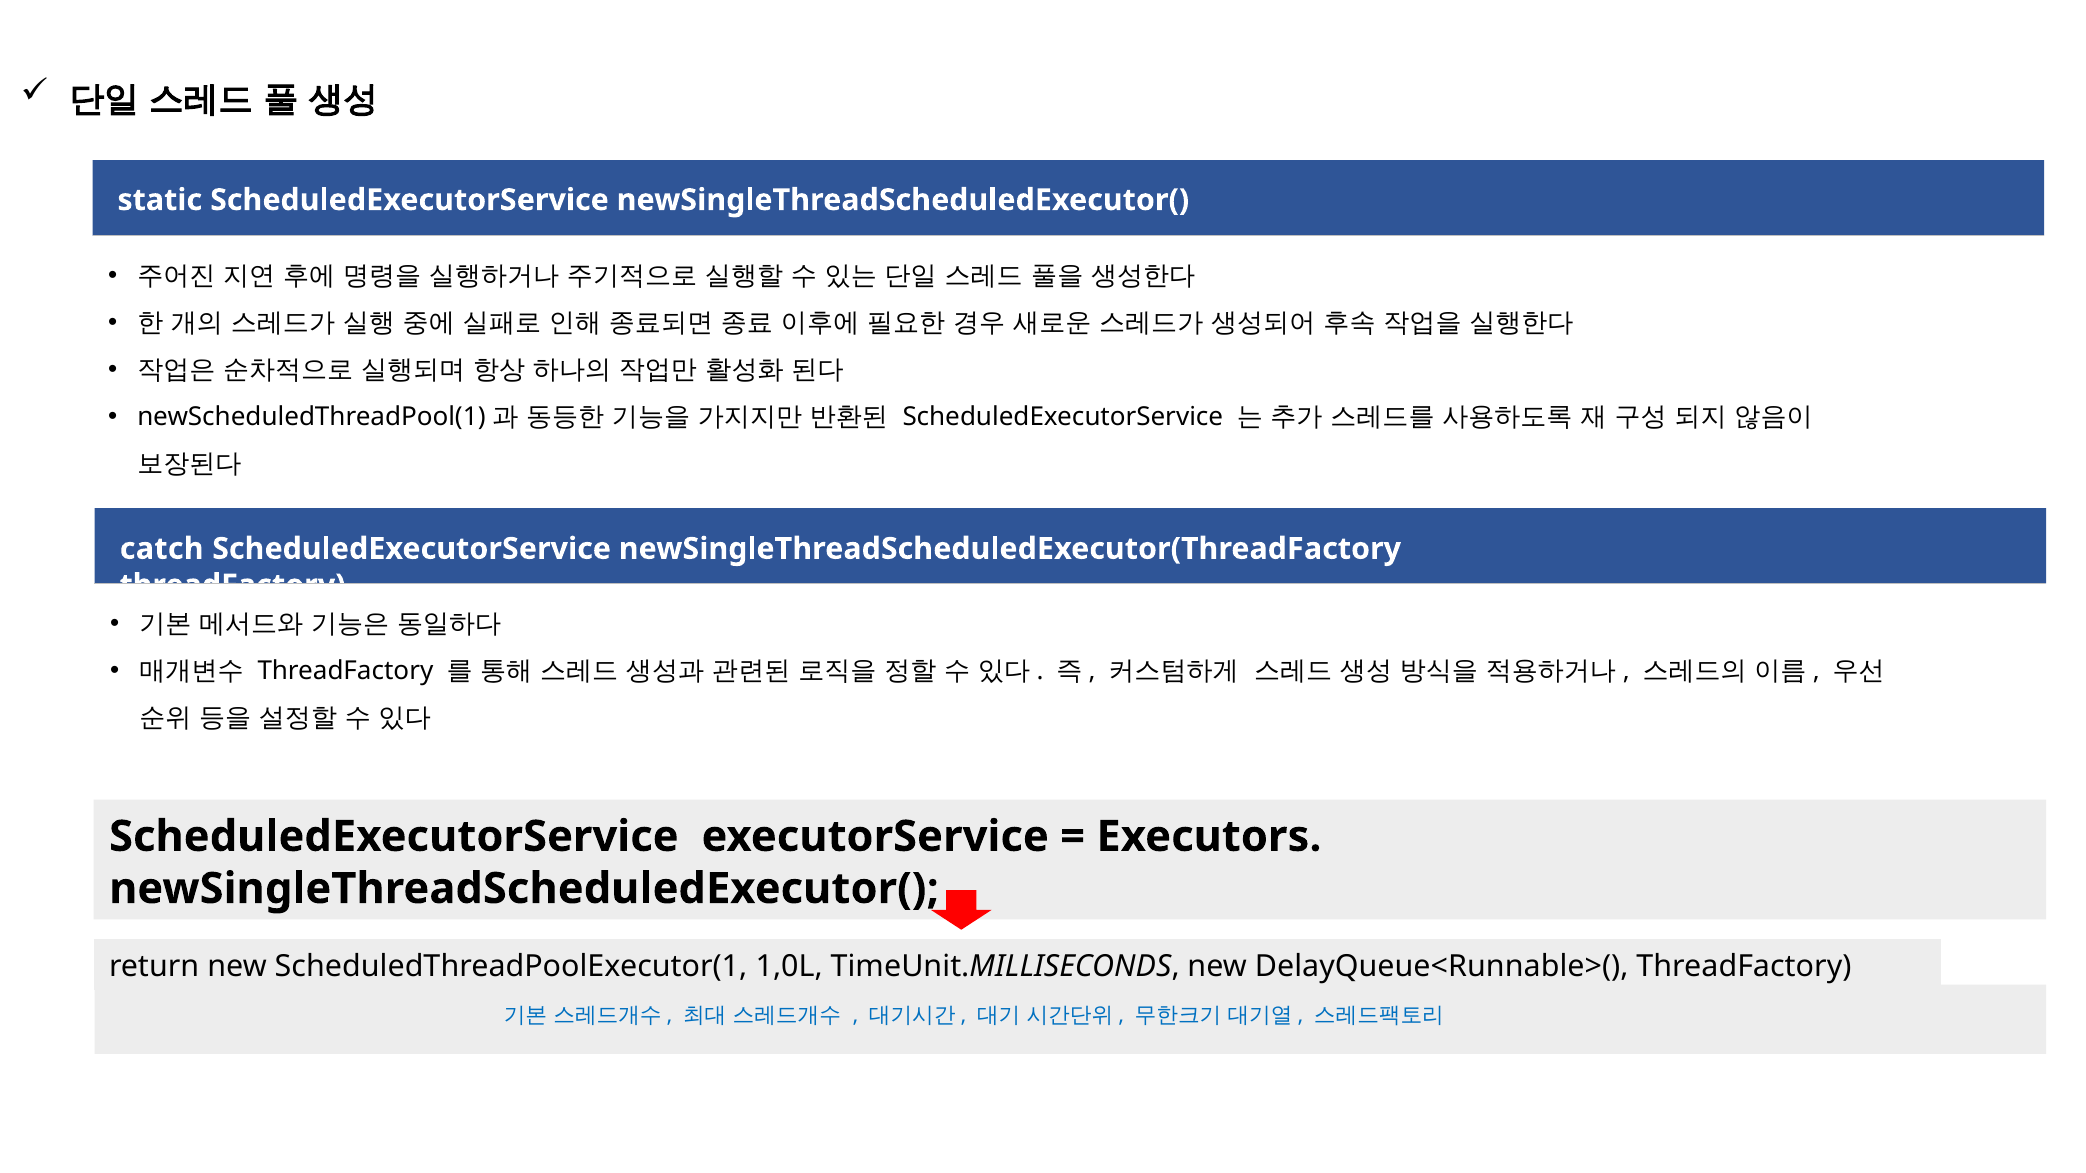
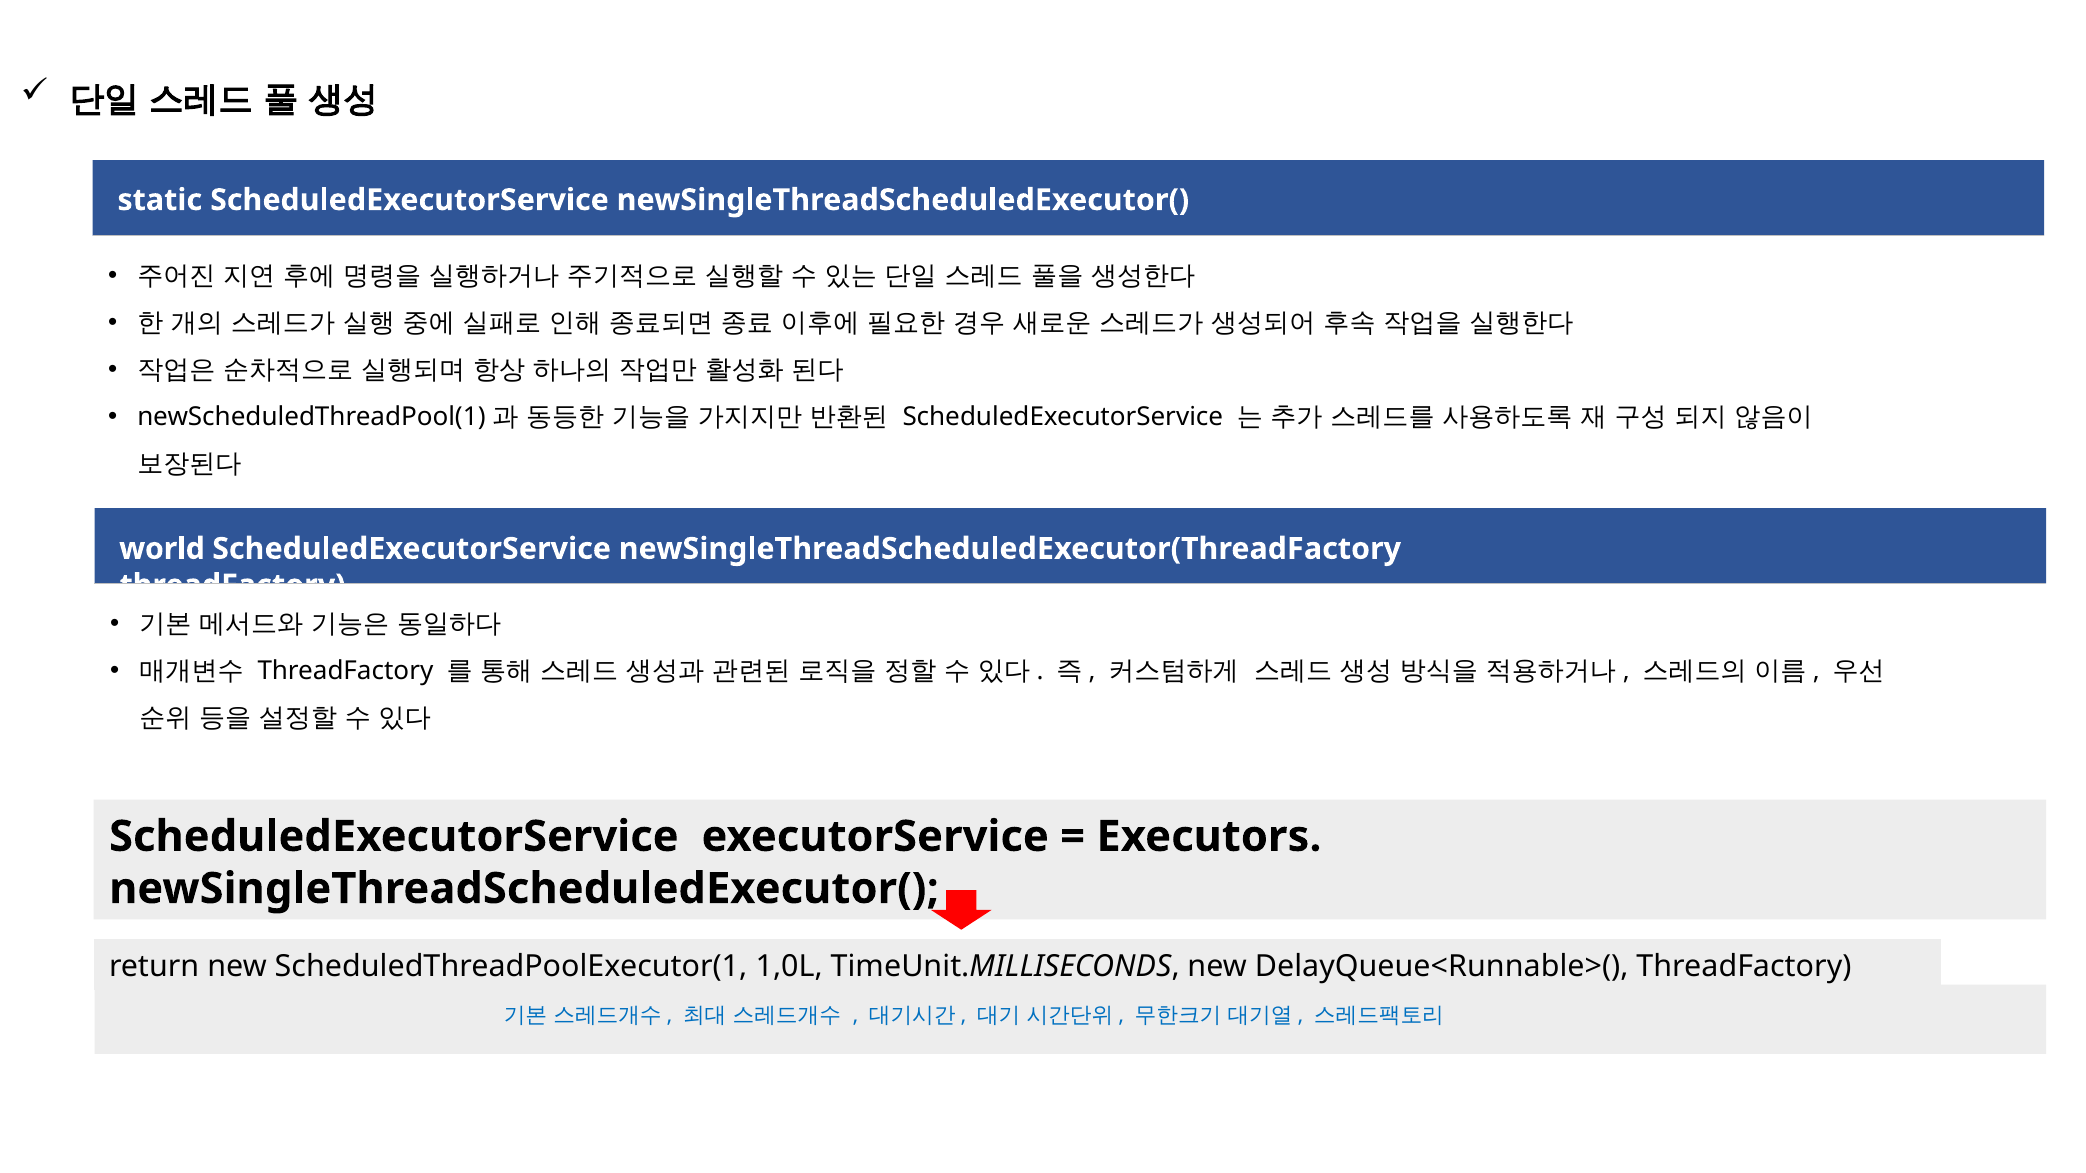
catch: catch -> world (162, 549)
